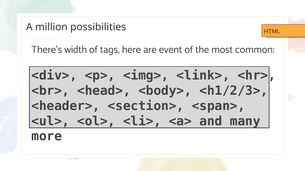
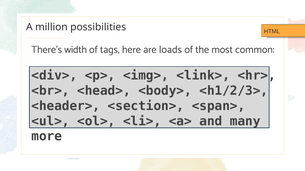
event: event -> loads (170, 50)
